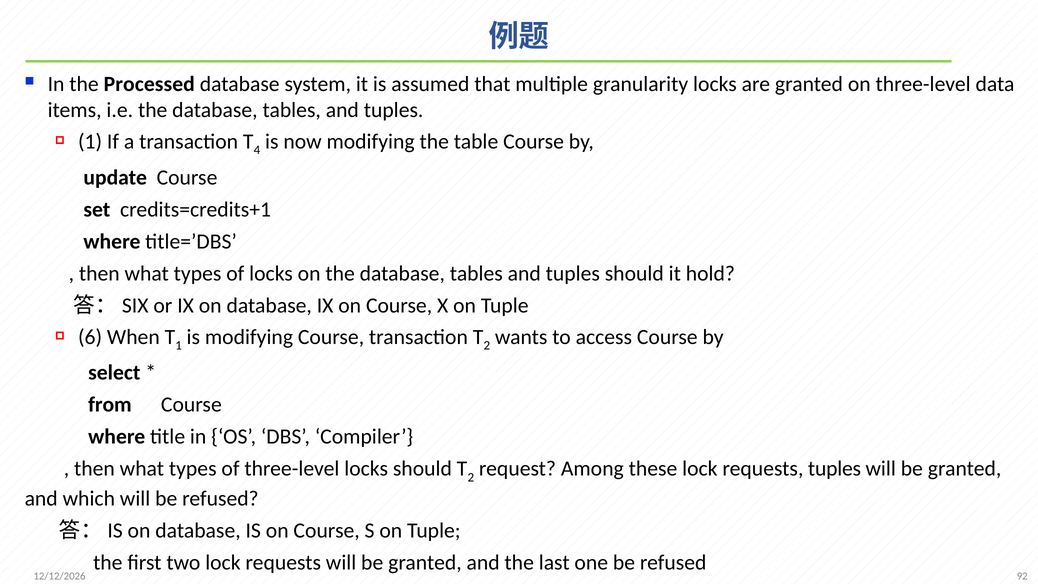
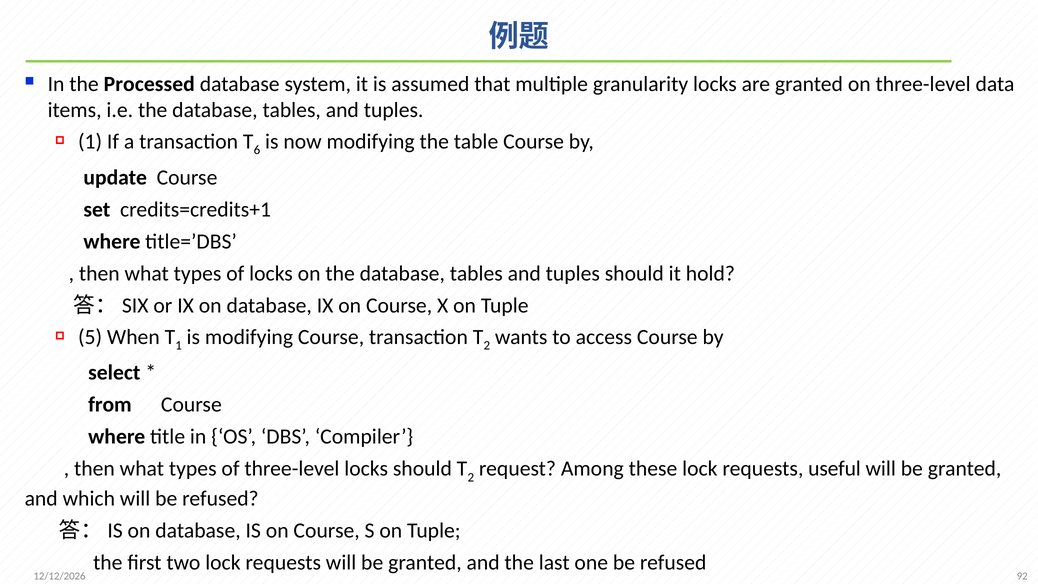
4: 4 -> 6 (257, 150)
6: 6 -> 5 (90, 337)
requests tuples: tuples -> useful (834, 469)
